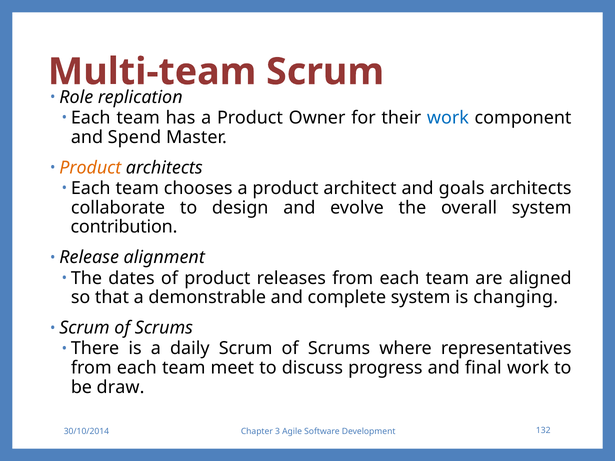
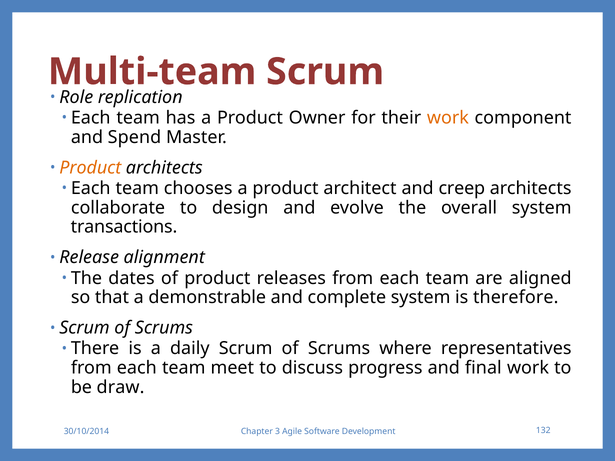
work colour: blue -> orange (448, 118)
goals: goals -> creep (462, 188)
contribution: contribution -> transactions (124, 227)
changing: changing -> therefore (516, 298)
